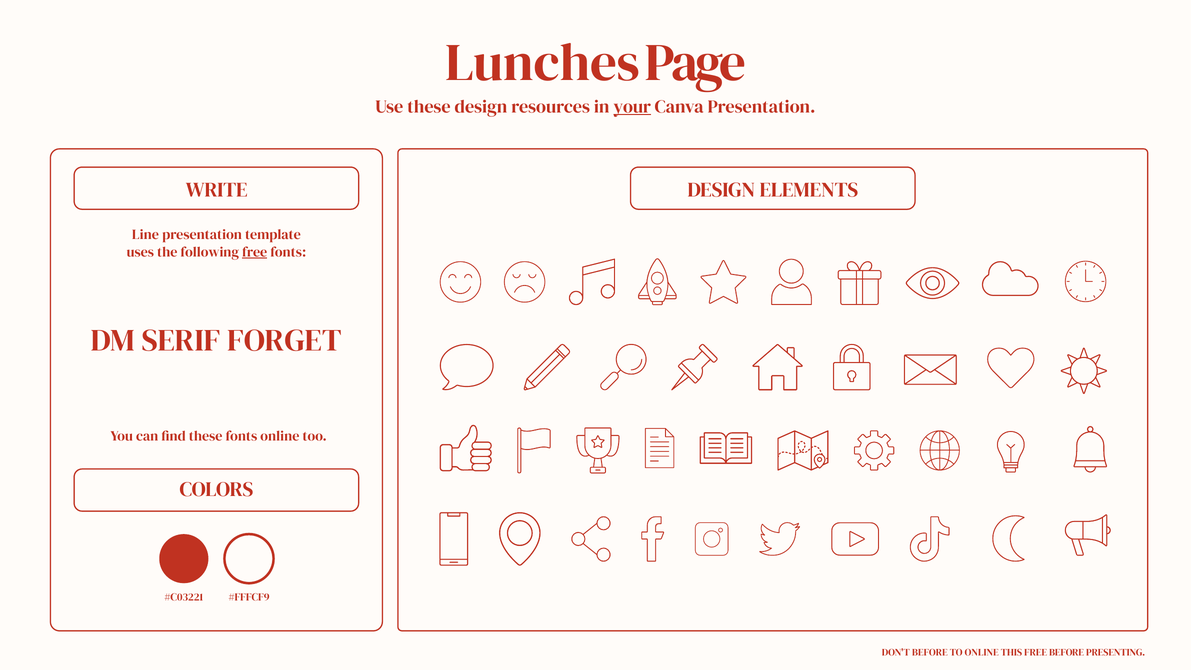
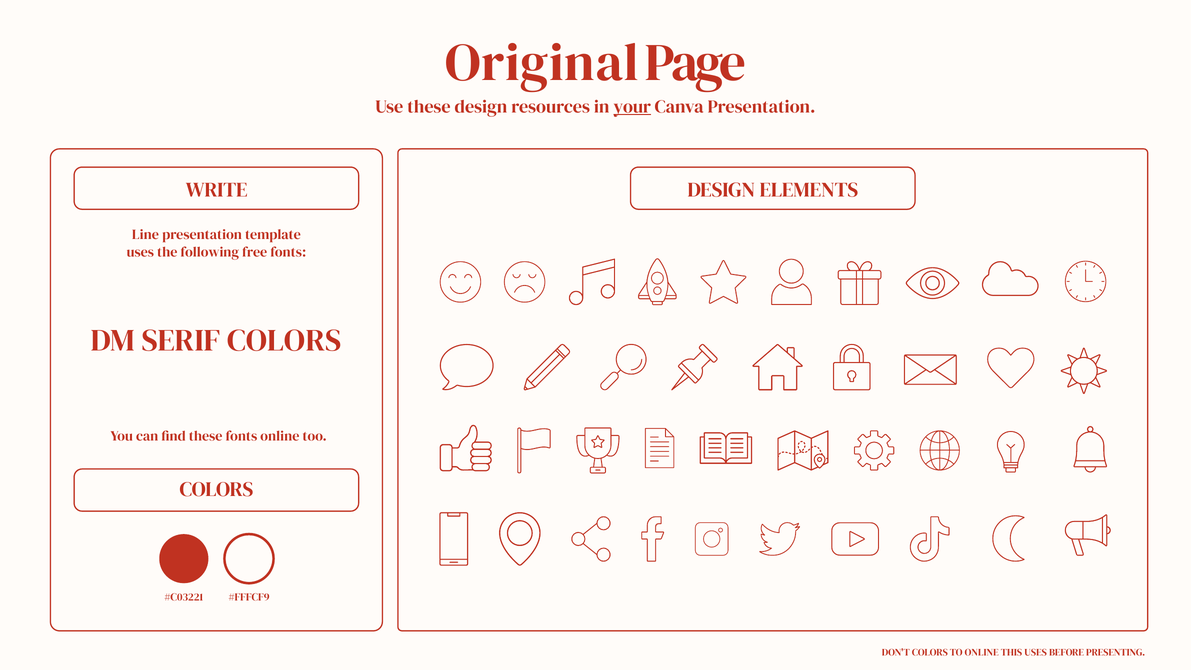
Lunches: Lunches -> Original (542, 63)
free underline: present -> none (255, 252)
SERIF FORGET: FORGET -> COLORS (284, 341)
DON'T BEFORE: BEFORE -> COLORS (930, 653)
THIS FREE: FREE -> USES (1036, 653)
